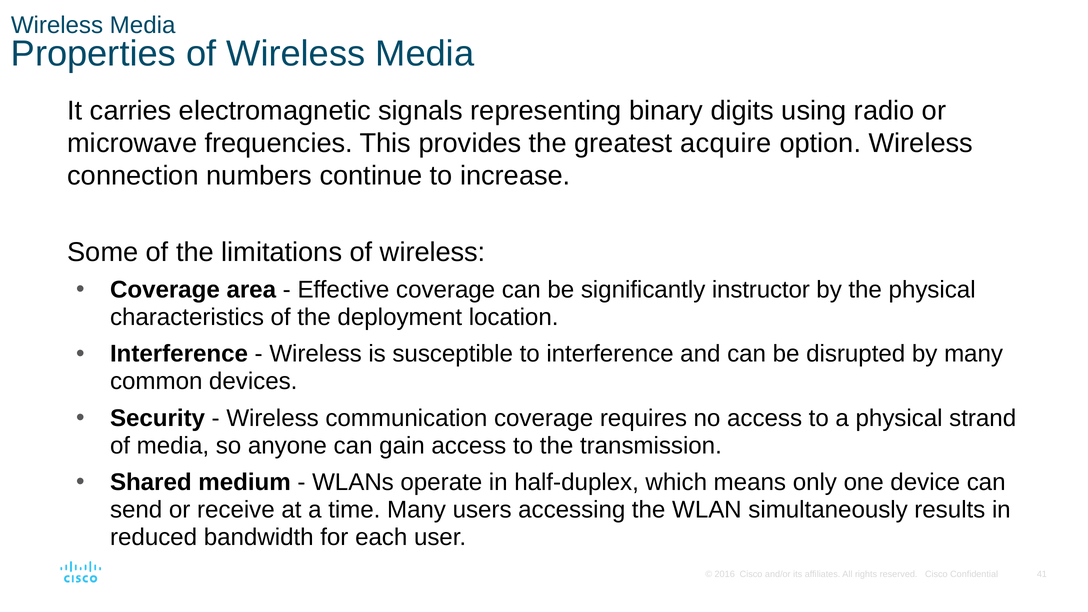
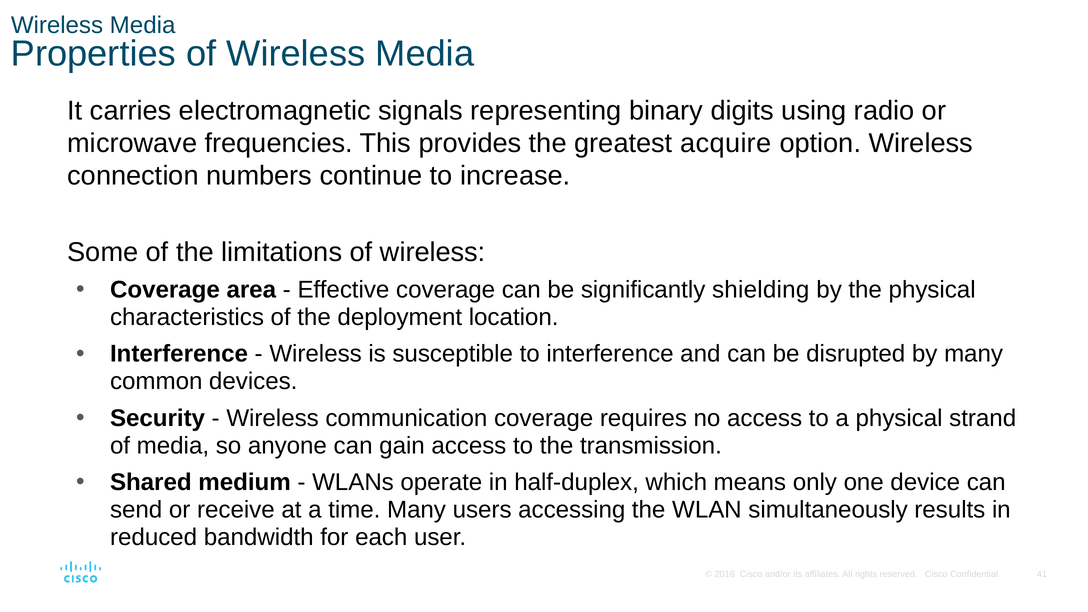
instructor: instructor -> shielding (761, 290)
